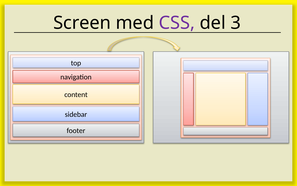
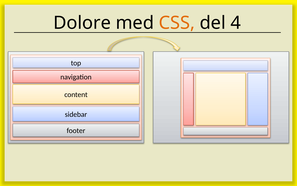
Screen: Screen -> Dolore (82, 23)
CSS colour: purple -> orange (177, 23)
3: 3 -> 4 (236, 23)
